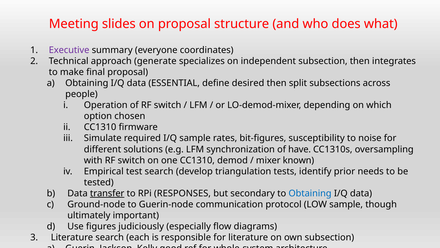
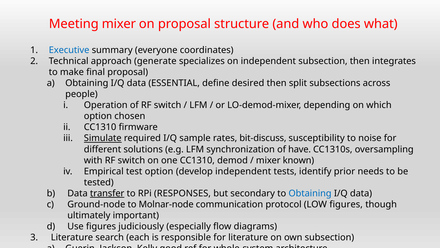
Meeting slides: slides -> mixer (119, 24)
Executive colour: purple -> blue (69, 50)
Simulate underline: none -> present (103, 138)
bit-figures: bit-figures -> bit-discuss (263, 138)
test search: search -> option (159, 171)
develop triangulation: triangulation -> independent (243, 171)
Guerin-node: Guerin-node -> Molnar-node (166, 204)
LOW sample: sample -> figures (346, 204)
